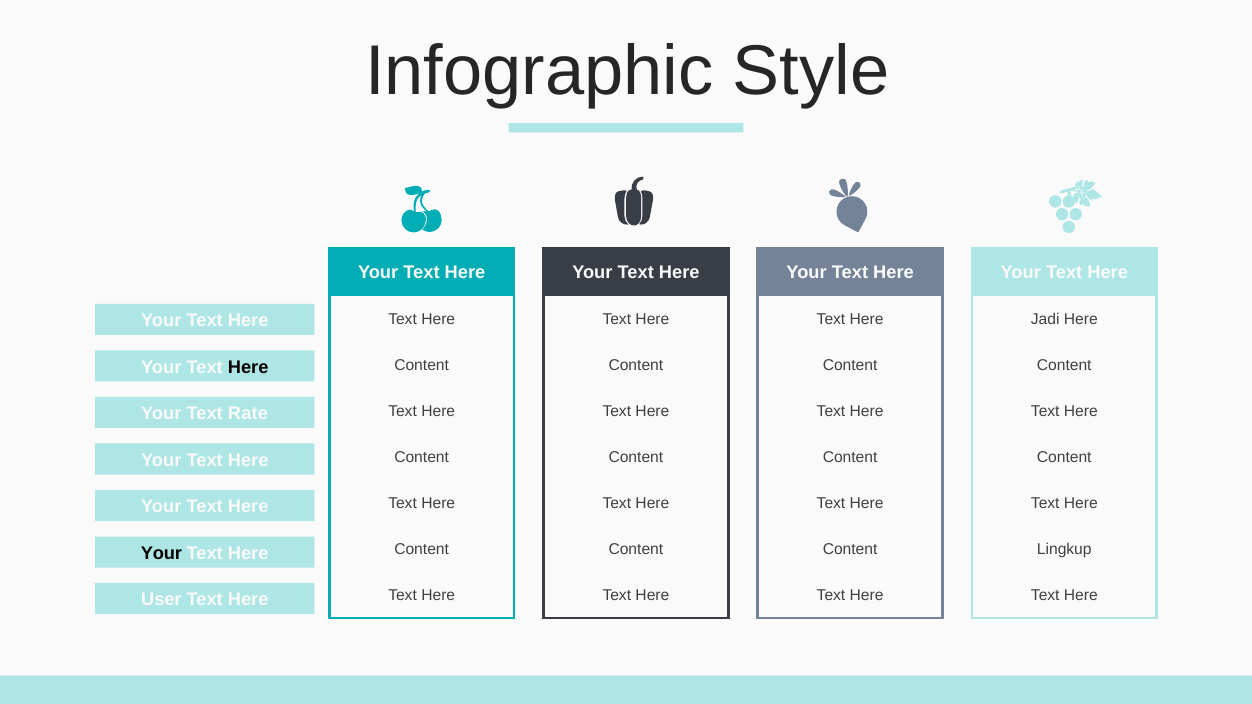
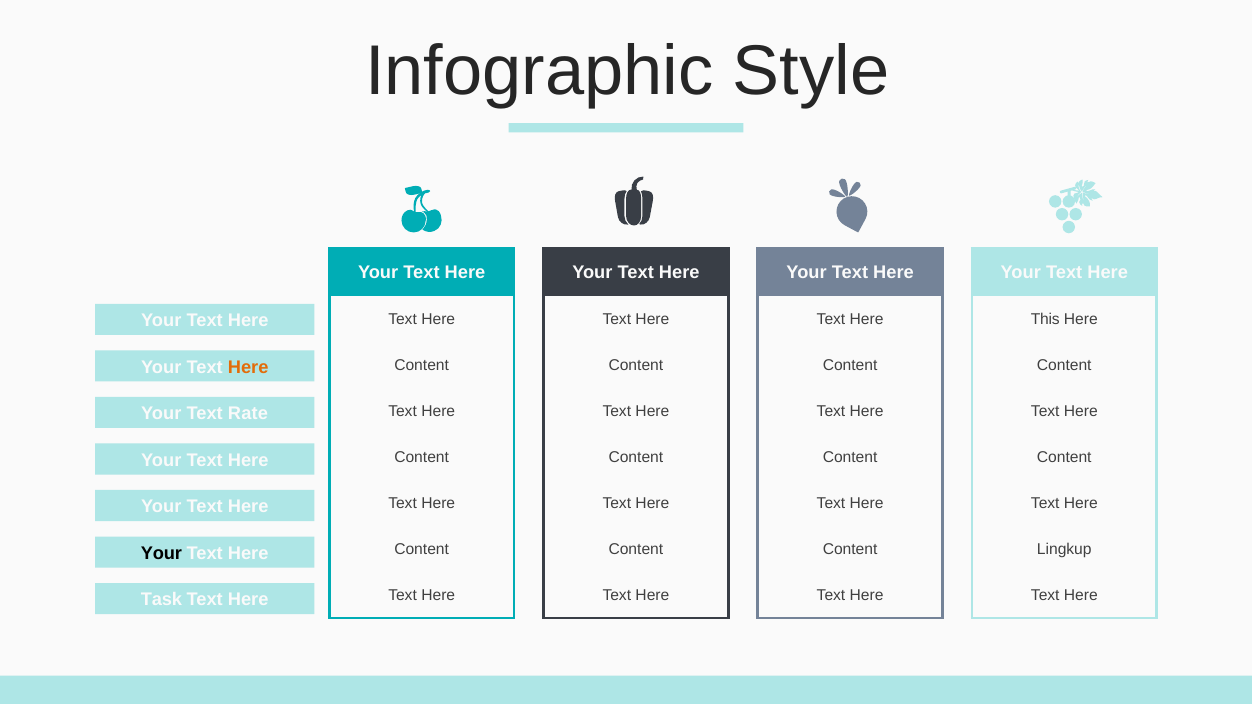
Jadi: Jadi -> This (1045, 320)
Here colour: black -> orange (248, 367)
User: User -> Task (161, 600)
